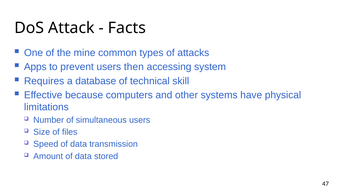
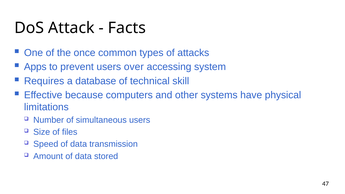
mine: mine -> once (85, 53)
then: then -> over (134, 67)
